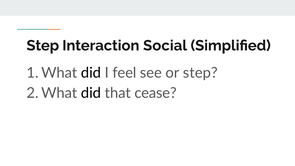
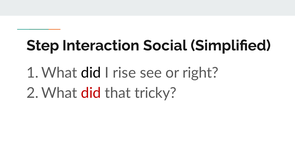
feel: feel -> rise (124, 73)
or step: step -> right (200, 73)
did colour: black -> red (91, 93)
cease: cease -> tricky (156, 93)
